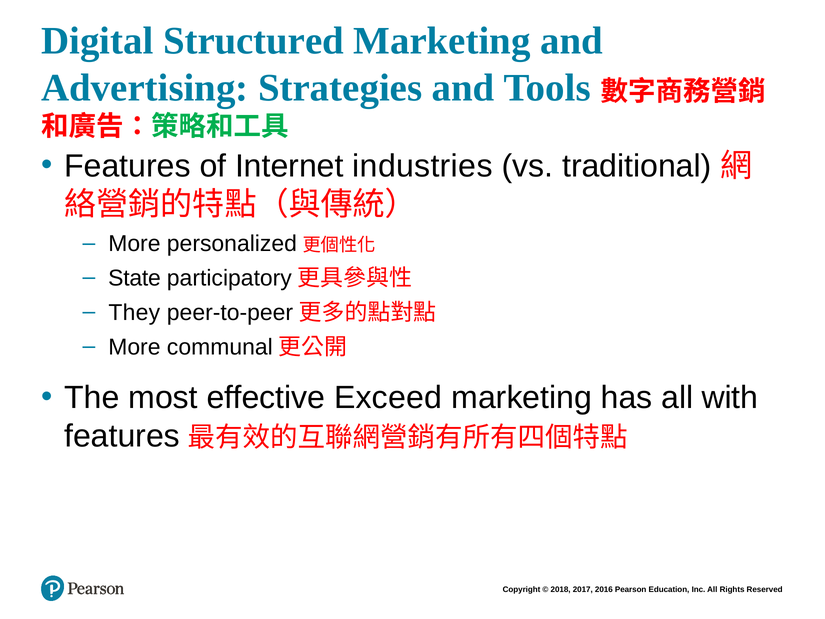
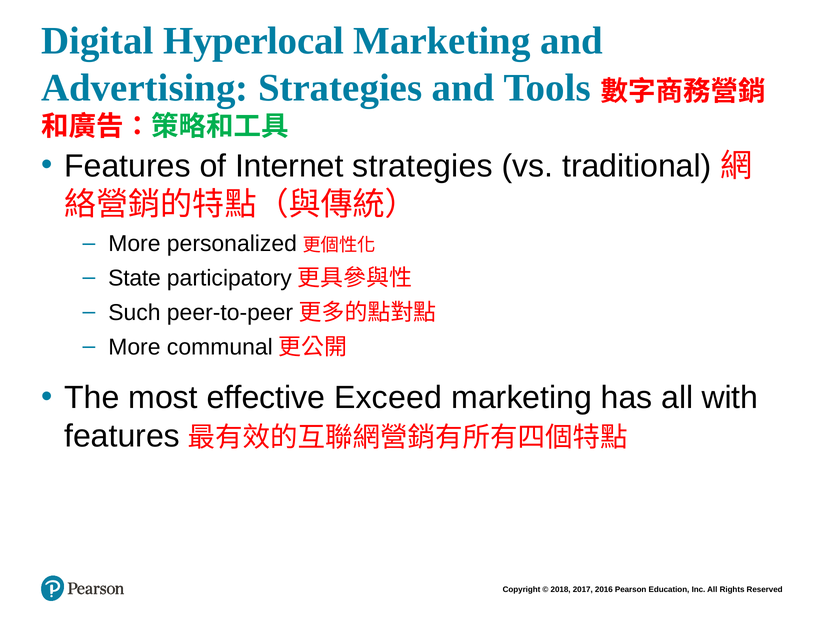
Structured: Structured -> Hyperlocal (254, 41)
Internet industries: industries -> strategies (423, 166)
They: They -> Such (134, 312)
